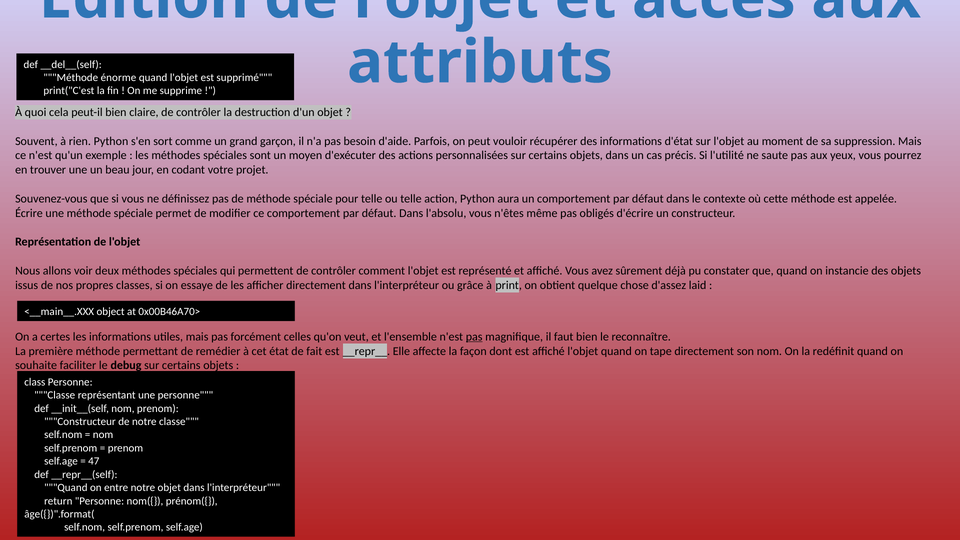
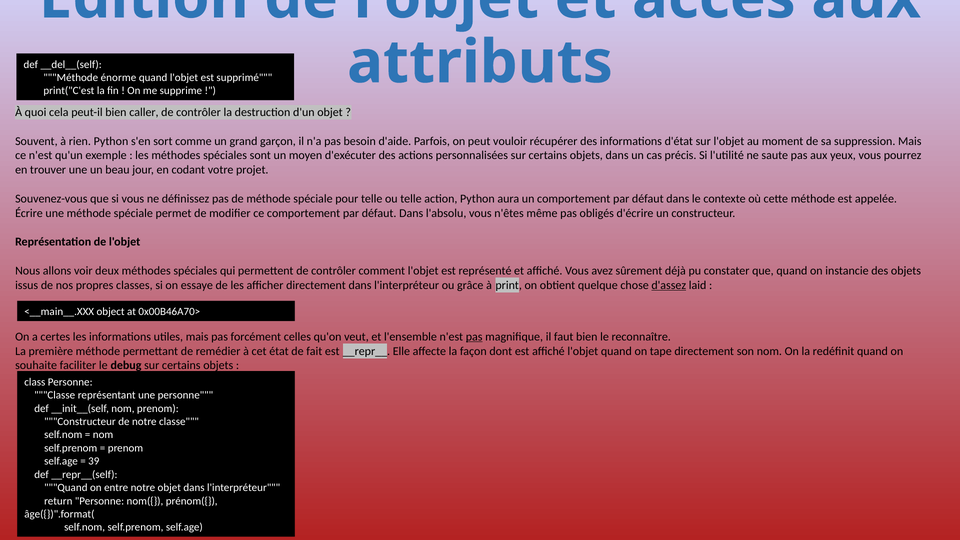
claire: claire -> caller (144, 112)
d'assez underline: none -> present (669, 285)
47: 47 -> 39 (94, 461)
